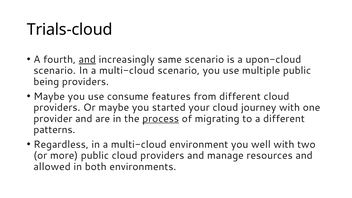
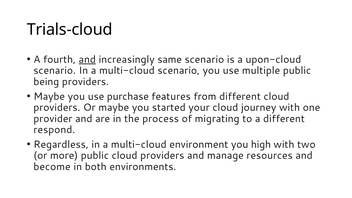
consume: consume -> purchase (128, 96)
process underline: present -> none (161, 119)
patterns: patterns -> respond (54, 130)
well: well -> high (261, 144)
allowed: allowed -> become (52, 167)
